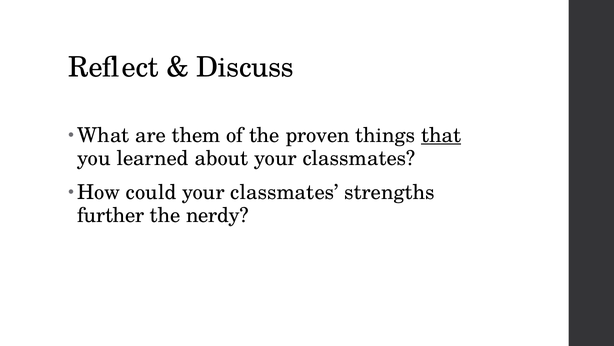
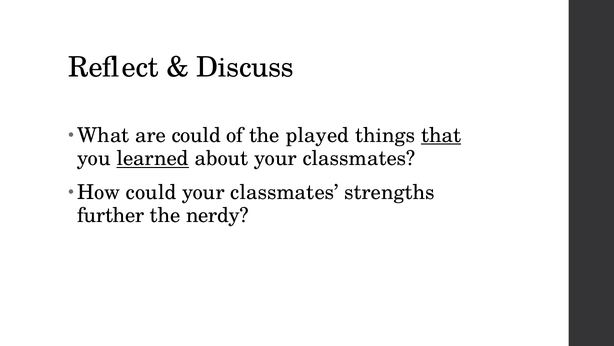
are them: them -> could (196, 135)
proven: proven -> played (317, 135)
learned underline: none -> present (153, 158)
